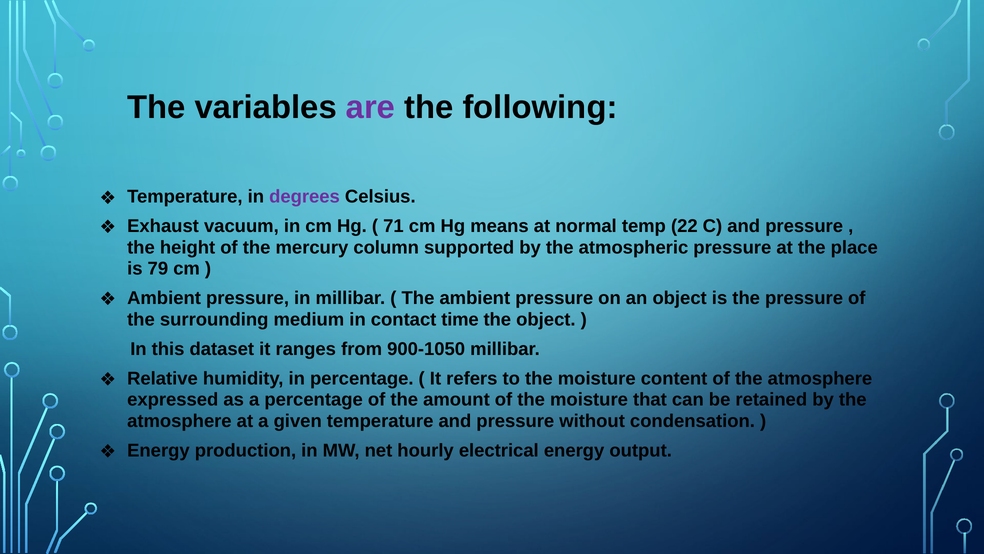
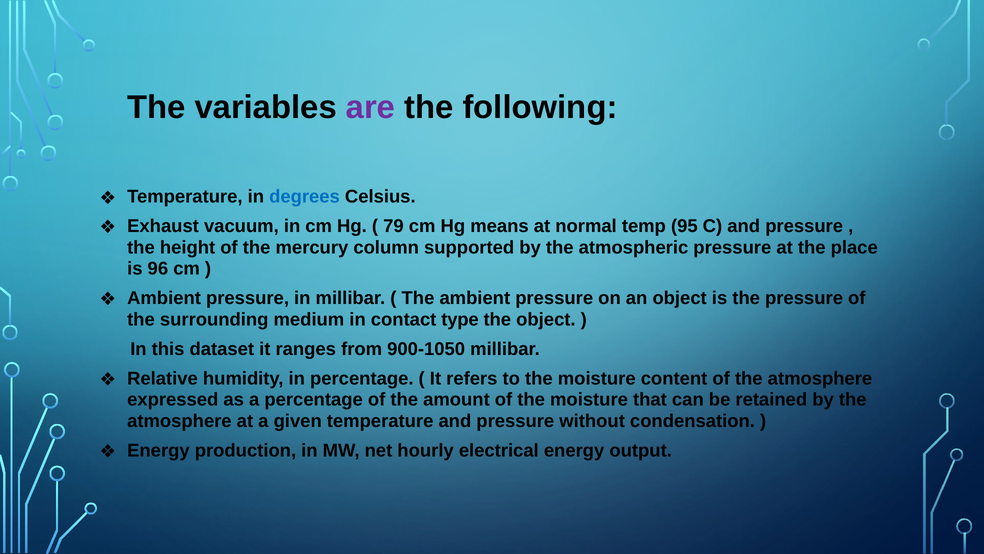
degrees colour: purple -> blue (304, 197)
71: 71 -> 79 (393, 226)
22: 22 -> 95 (684, 226)
79: 79 -> 96 (158, 269)
time: time -> type (460, 319)
